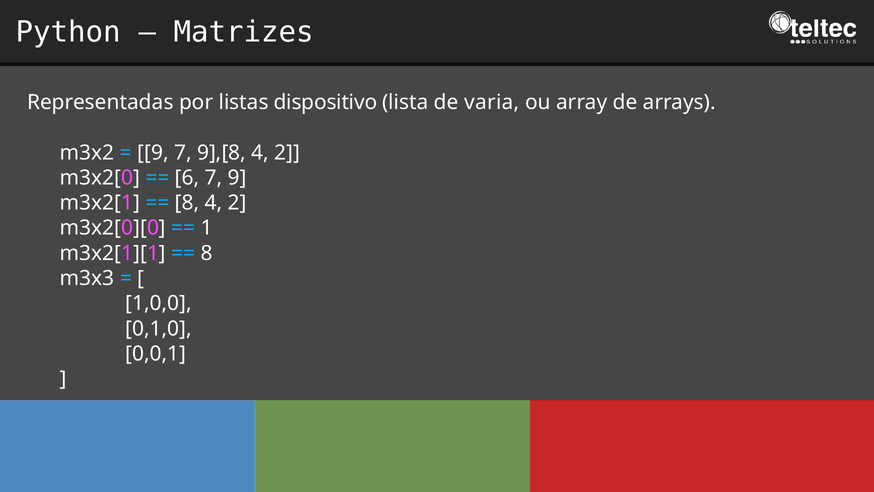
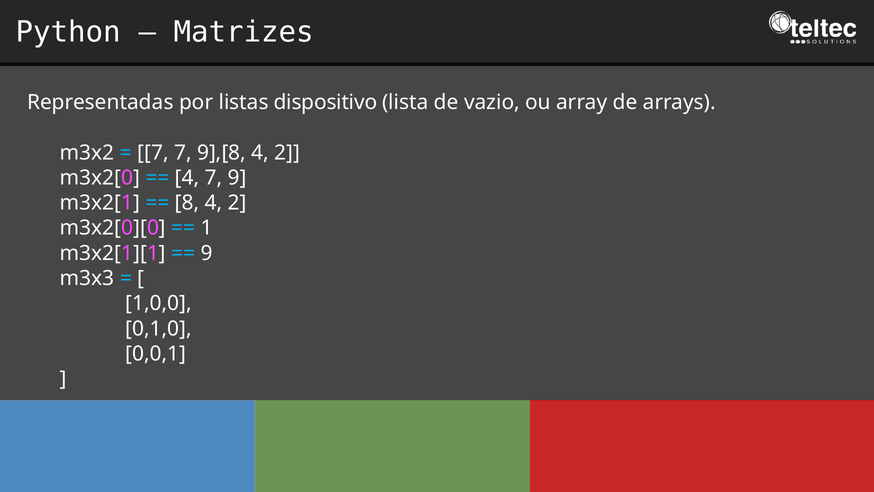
varia: varia -> vazio (492, 102)
9: 9 -> 7 (153, 153)
6: 6 -> 4 (187, 178)
8: 8 -> 9 (207, 253)
